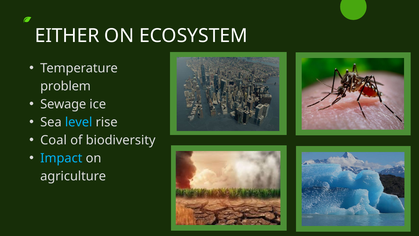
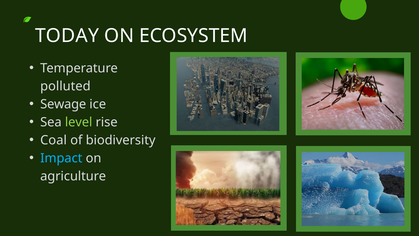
EITHER: EITHER -> TODAY (67, 36)
problem: problem -> polluted (65, 86)
level colour: light blue -> light green (79, 122)
